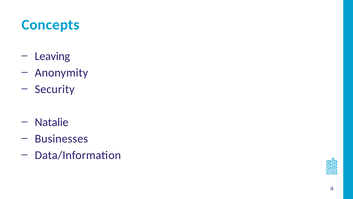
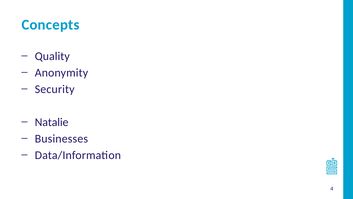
Leaving: Leaving -> Quality (52, 56)
